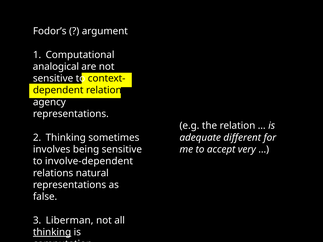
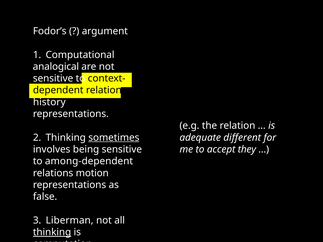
agency: agency -> history (49, 102)
sometimes underline: none -> present (114, 138)
very: very -> they (247, 150)
involve-dependent: involve-dependent -> among-dependent (89, 161)
natural: natural -> motion (92, 173)
